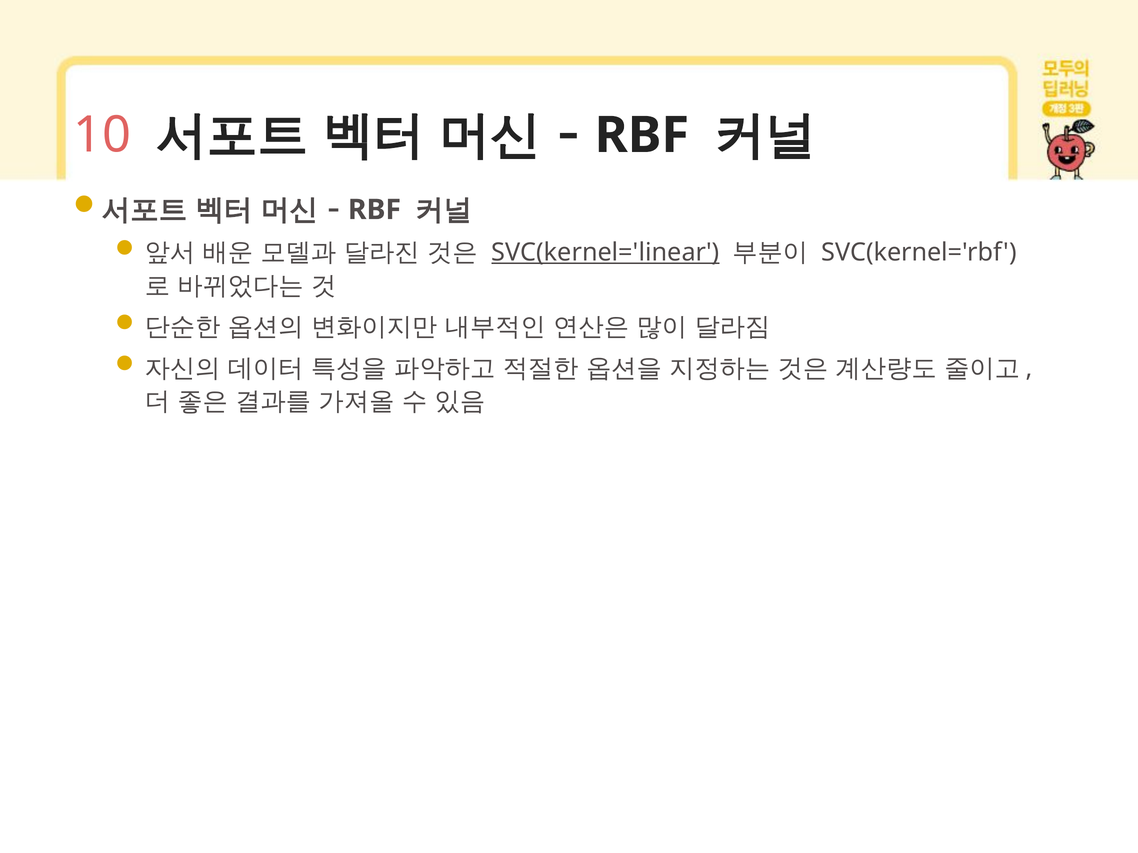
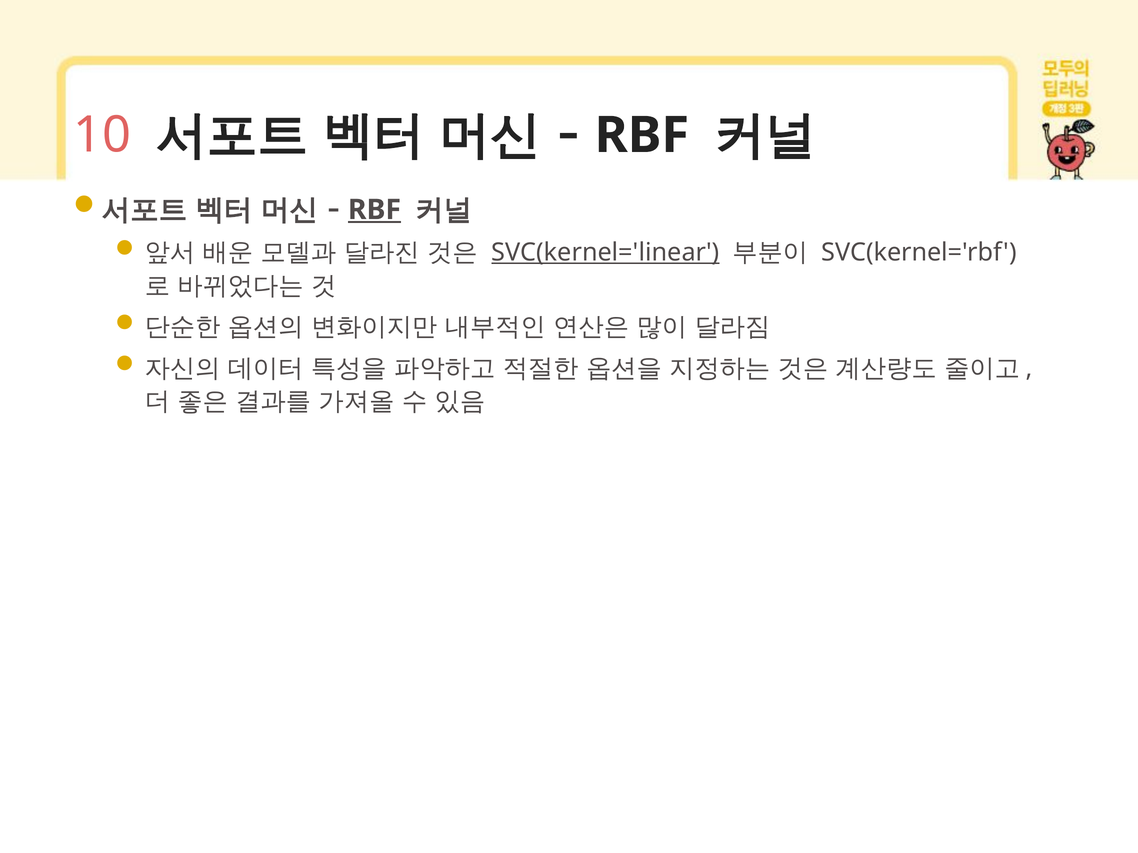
RBF underline: none -> present (374, 210)
